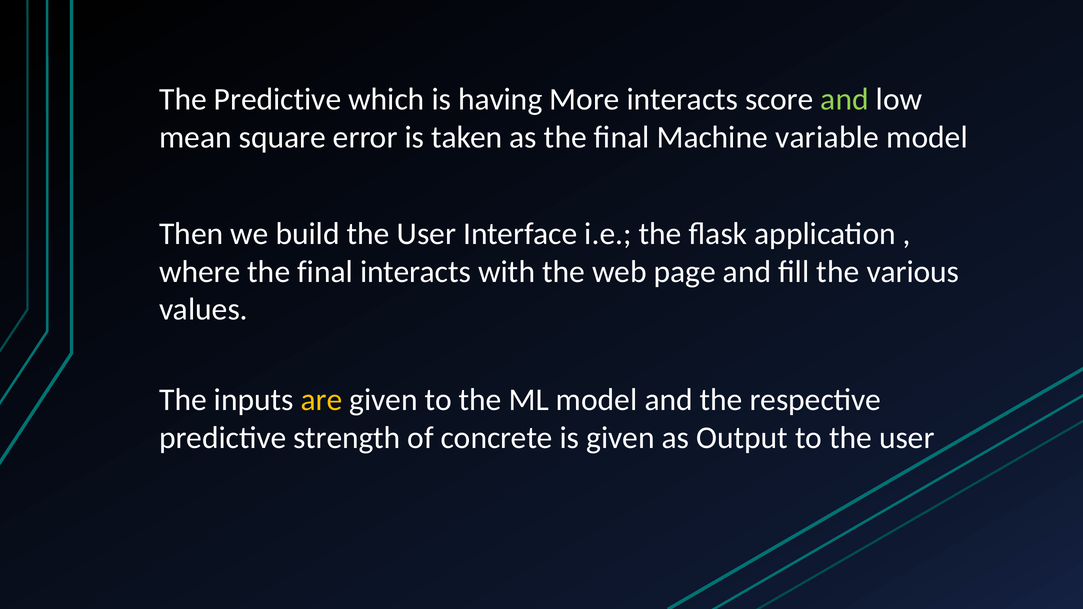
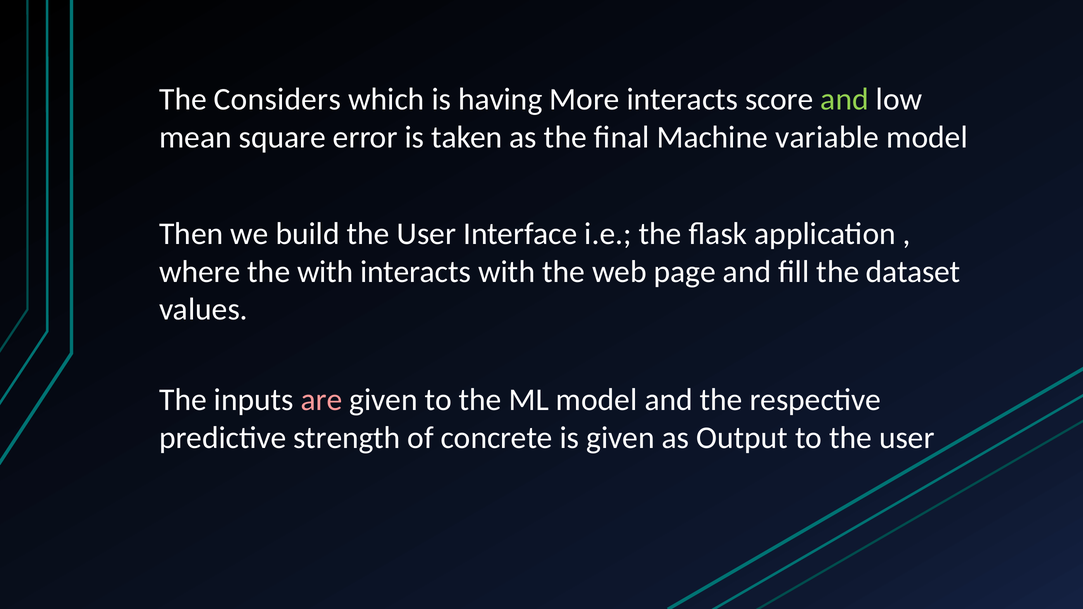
The Predictive: Predictive -> Considers (277, 99)
where the final: final -> with (325, 272)
various: various -> dataset (913, 272)
are colour: yellow -> pink (322, 400)
